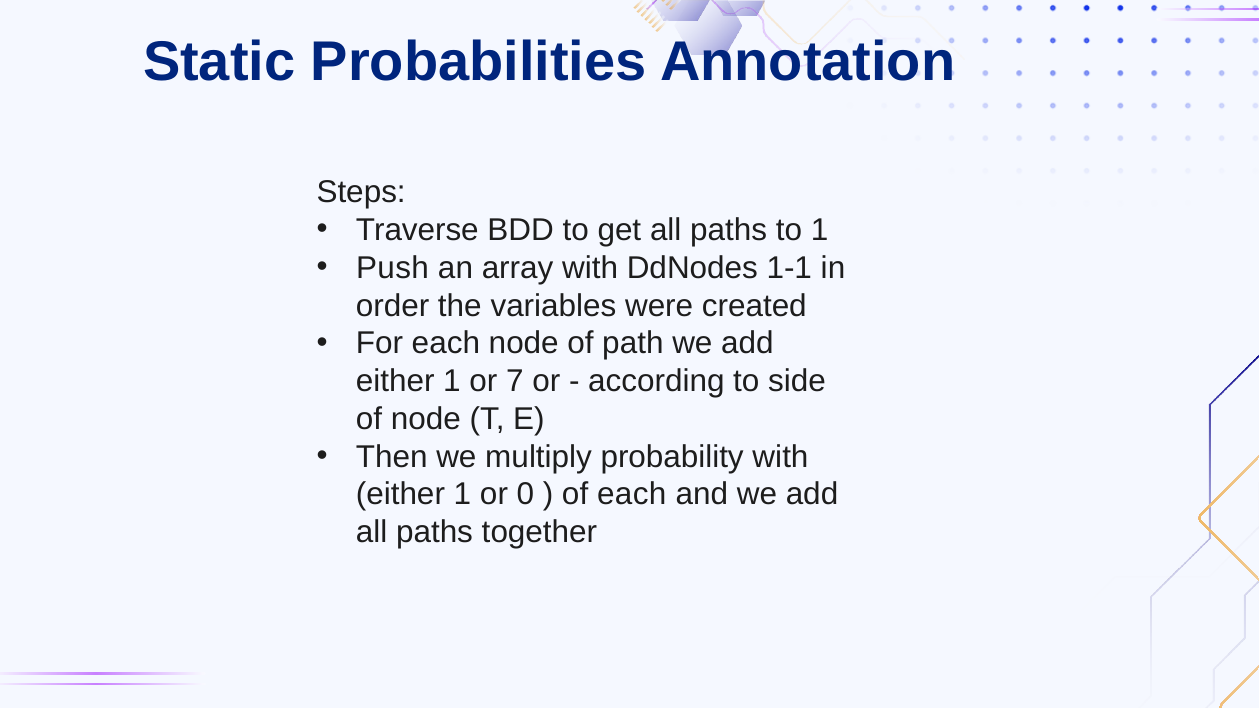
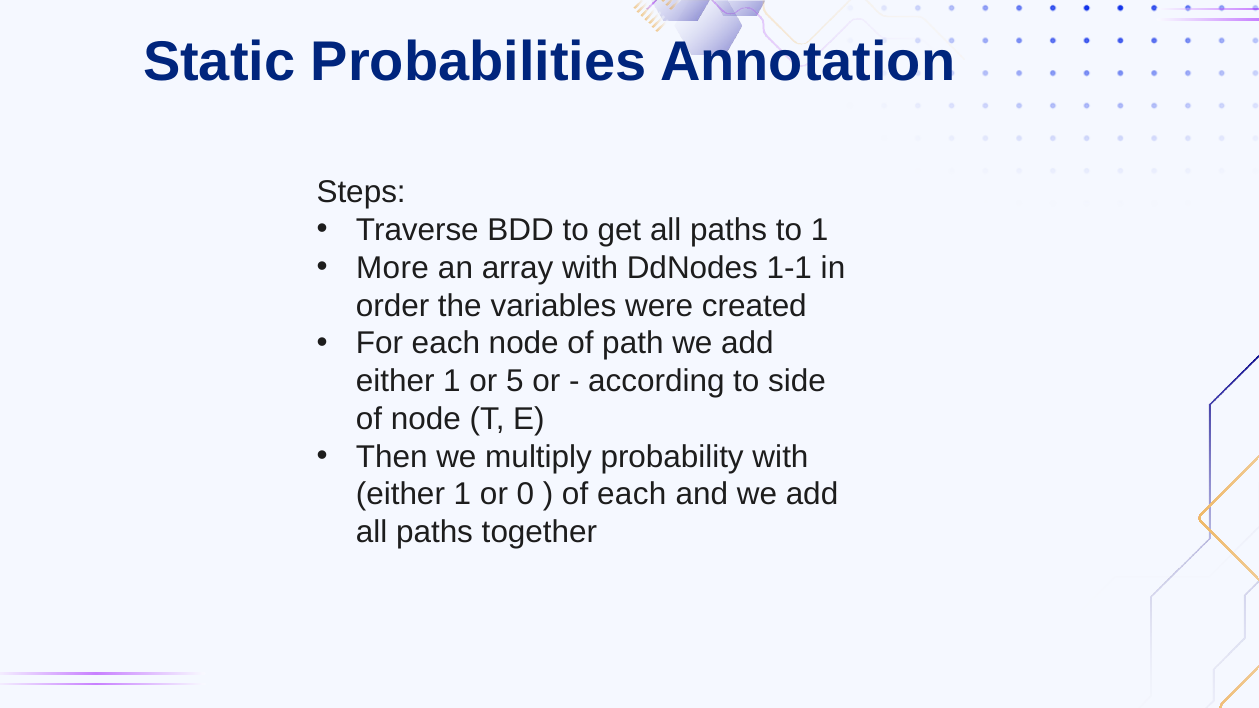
Push: Push -> More (392, 268)
7: 7 -> 5 (515, 381)
